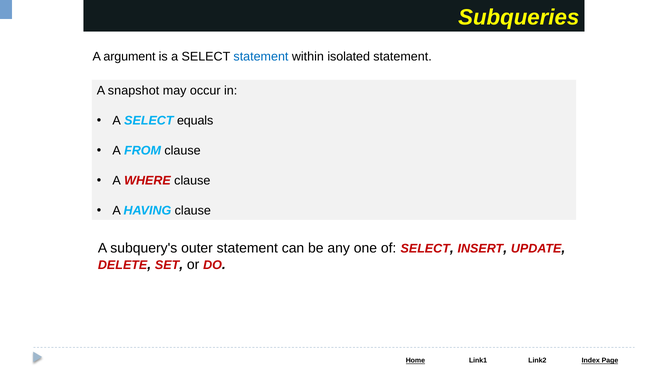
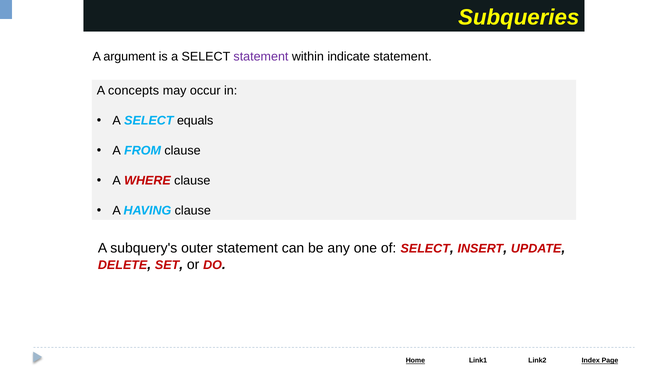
statement colour: blue -> purple (261, 57)
isolated: isolated -> indicate (349, 57)
snapshot: snapshot -> concepts (134, 91)
